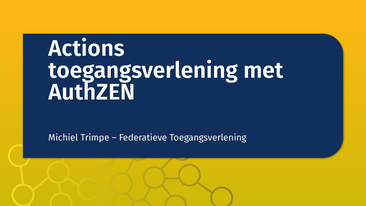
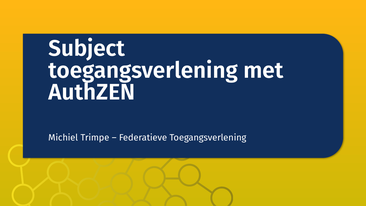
Actions: Actions -> Subject (87, 48)
